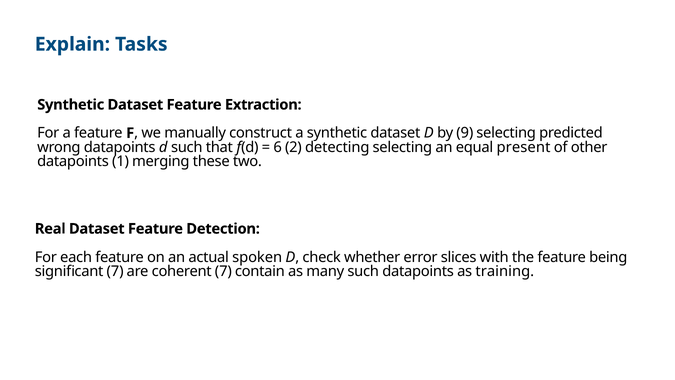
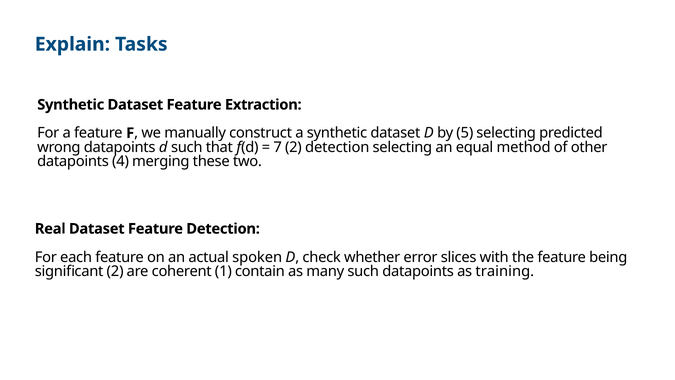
9: 9 -> 5 (465, 133)
6: 6 -> 7 (278, 147)
2 detecting: detecting -> detection (337, 147)
present: present -> method (524, 147)
1: 1 -> 4 (121, 161)
significant 7: 7 -> 2 (115, 271)
coherent 7: 7 -> 1 (223, 271)
